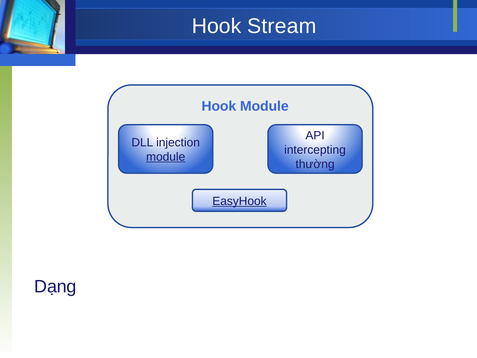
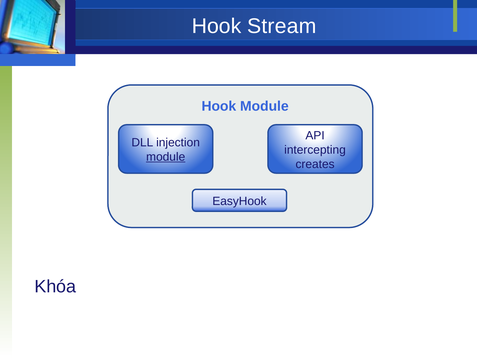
thường: thường -> creates (315, 164)
EasyHook underline: present -> none (239, 201)
Dạng: Dạng -> Khóa (55, 286)
